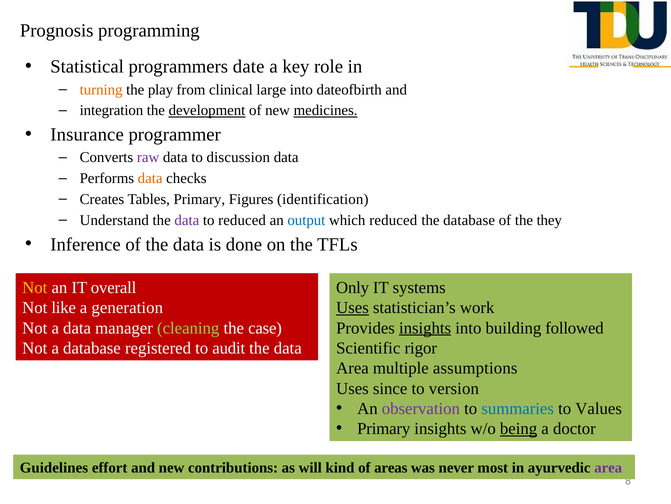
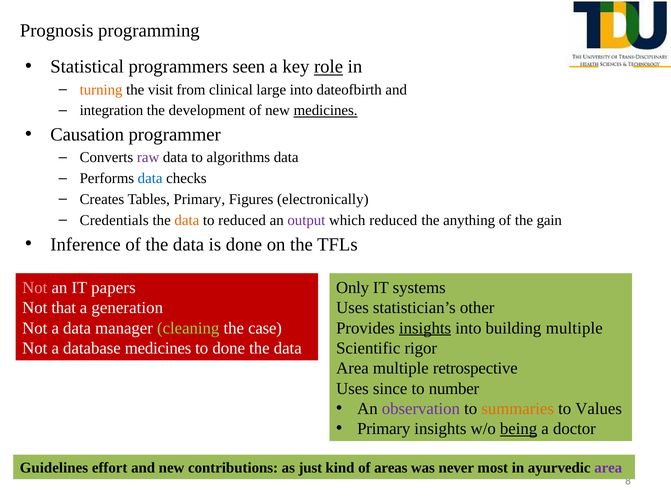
date: date -> seen (249, 67)
role underline: none -> present (329, 67)
play: play -> visit (161, 90)
development underline: present -> none (207, 110)
Insurance: Insurance -> Causation (87, 135)
discussion: discussion -> algorithms (238, 157)
data colour: orange -> blue (150, 178)
identification: identification -> electronically (323, 199)
Understand: Understand -> Credentials (114, 220)
data colour: purple -> orange (187, 220)
output colour: blue -> purple (306, 220)
the database: database -> anything (469, 220)
they: they -> gain (549, 220)
Not colour: yellow -> pink (35, 287)
overall: overall -> papers (113, 287)
like: like -> that (64, 307)
Uses underline: present -> none (352, 307)
work: work -> other (477, 307)
building followed: followed -> multiple (574, 328)
database registered: registered -> medicines (158, 348)
to audit: audit -> done (229, 348)
assumptions: assumptions -> retrospective (475, 368)
version: version -> number (454, 388)
summaries colour: blue -> orange (518, 408)
will: will -> just (310, 467)
